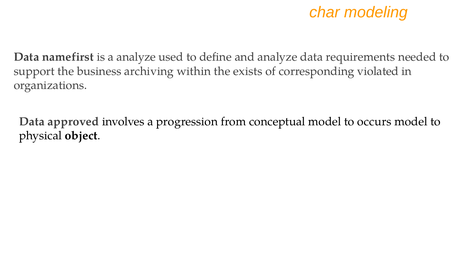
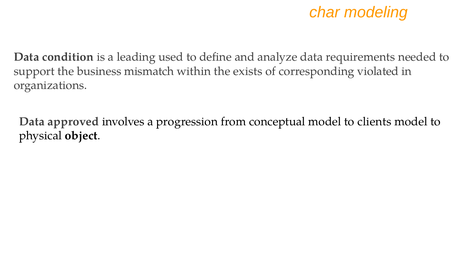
namefirst: namefirst -> condition (68, 57)
a analyze: analyze -> leading (136, 57)
archiving: archiving -> mismatch (149, 71)
occurs: occurs -> clients (374, 121)
